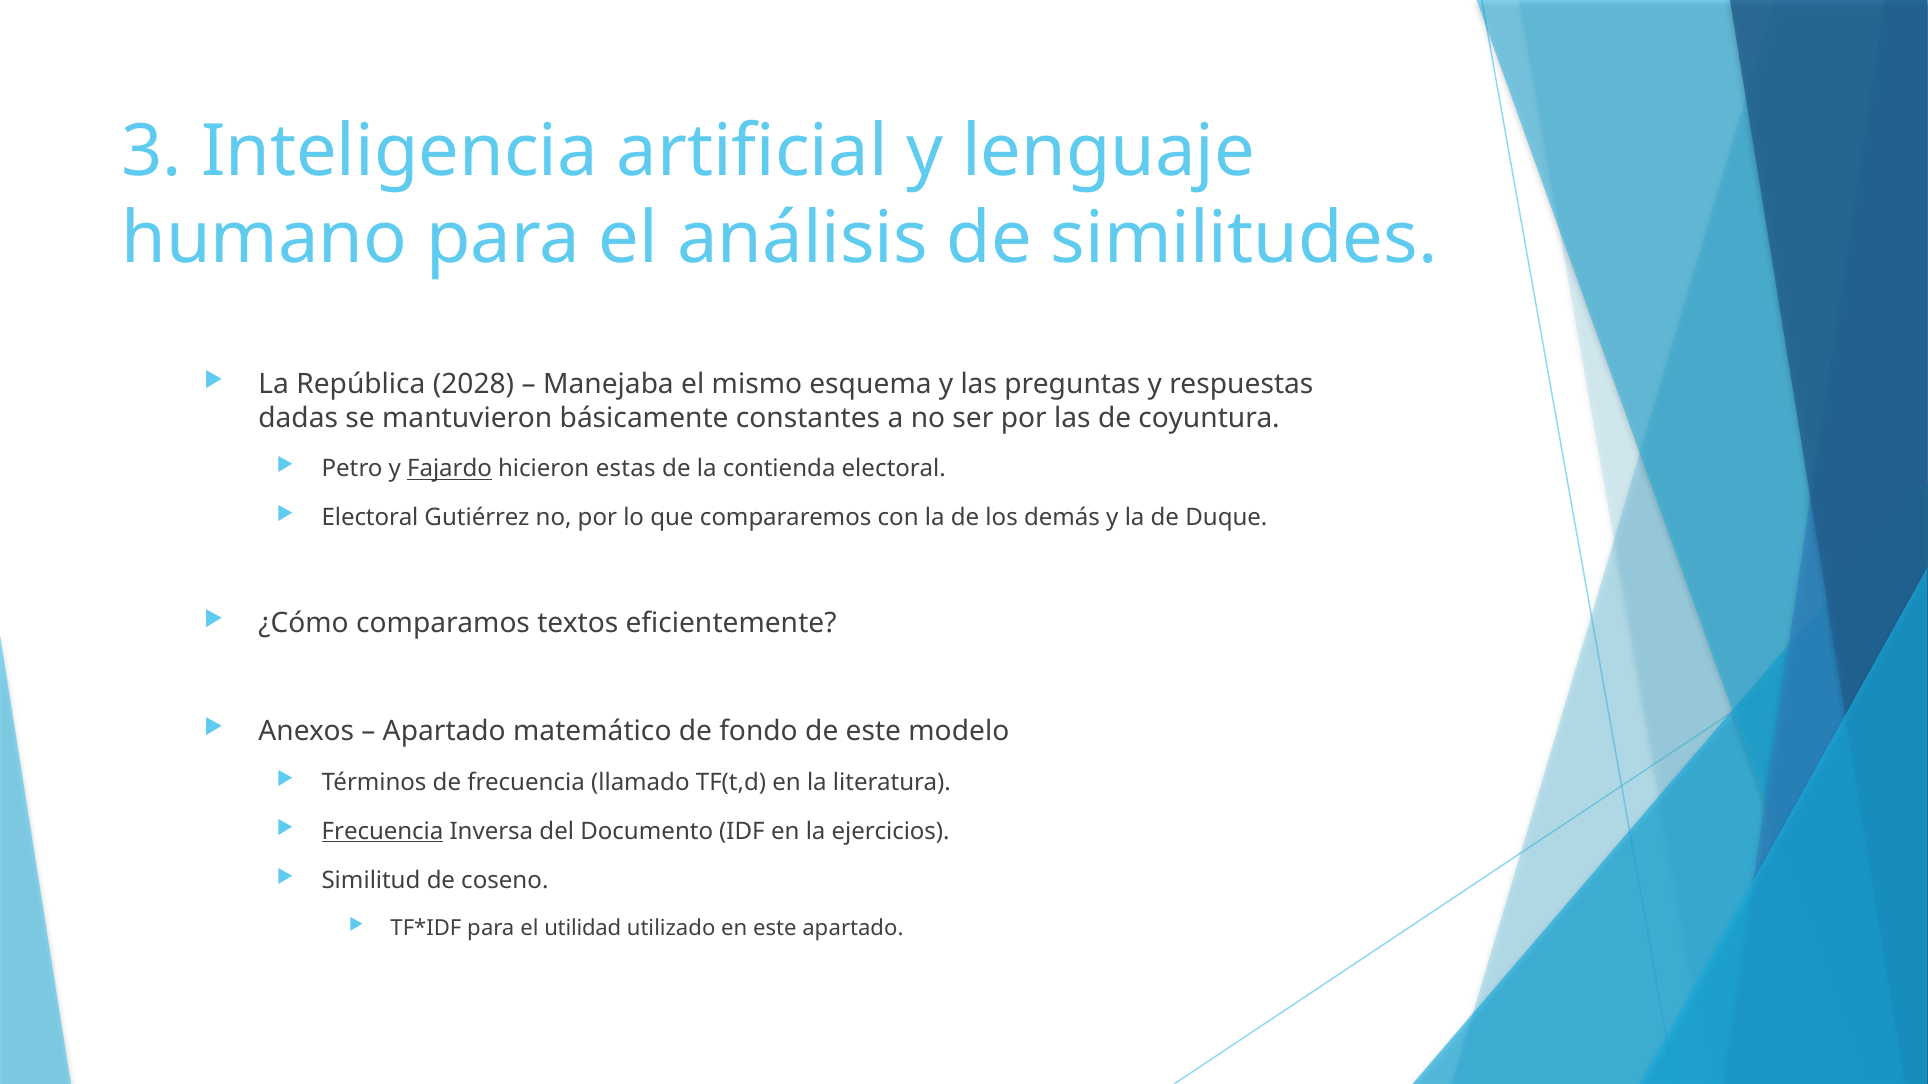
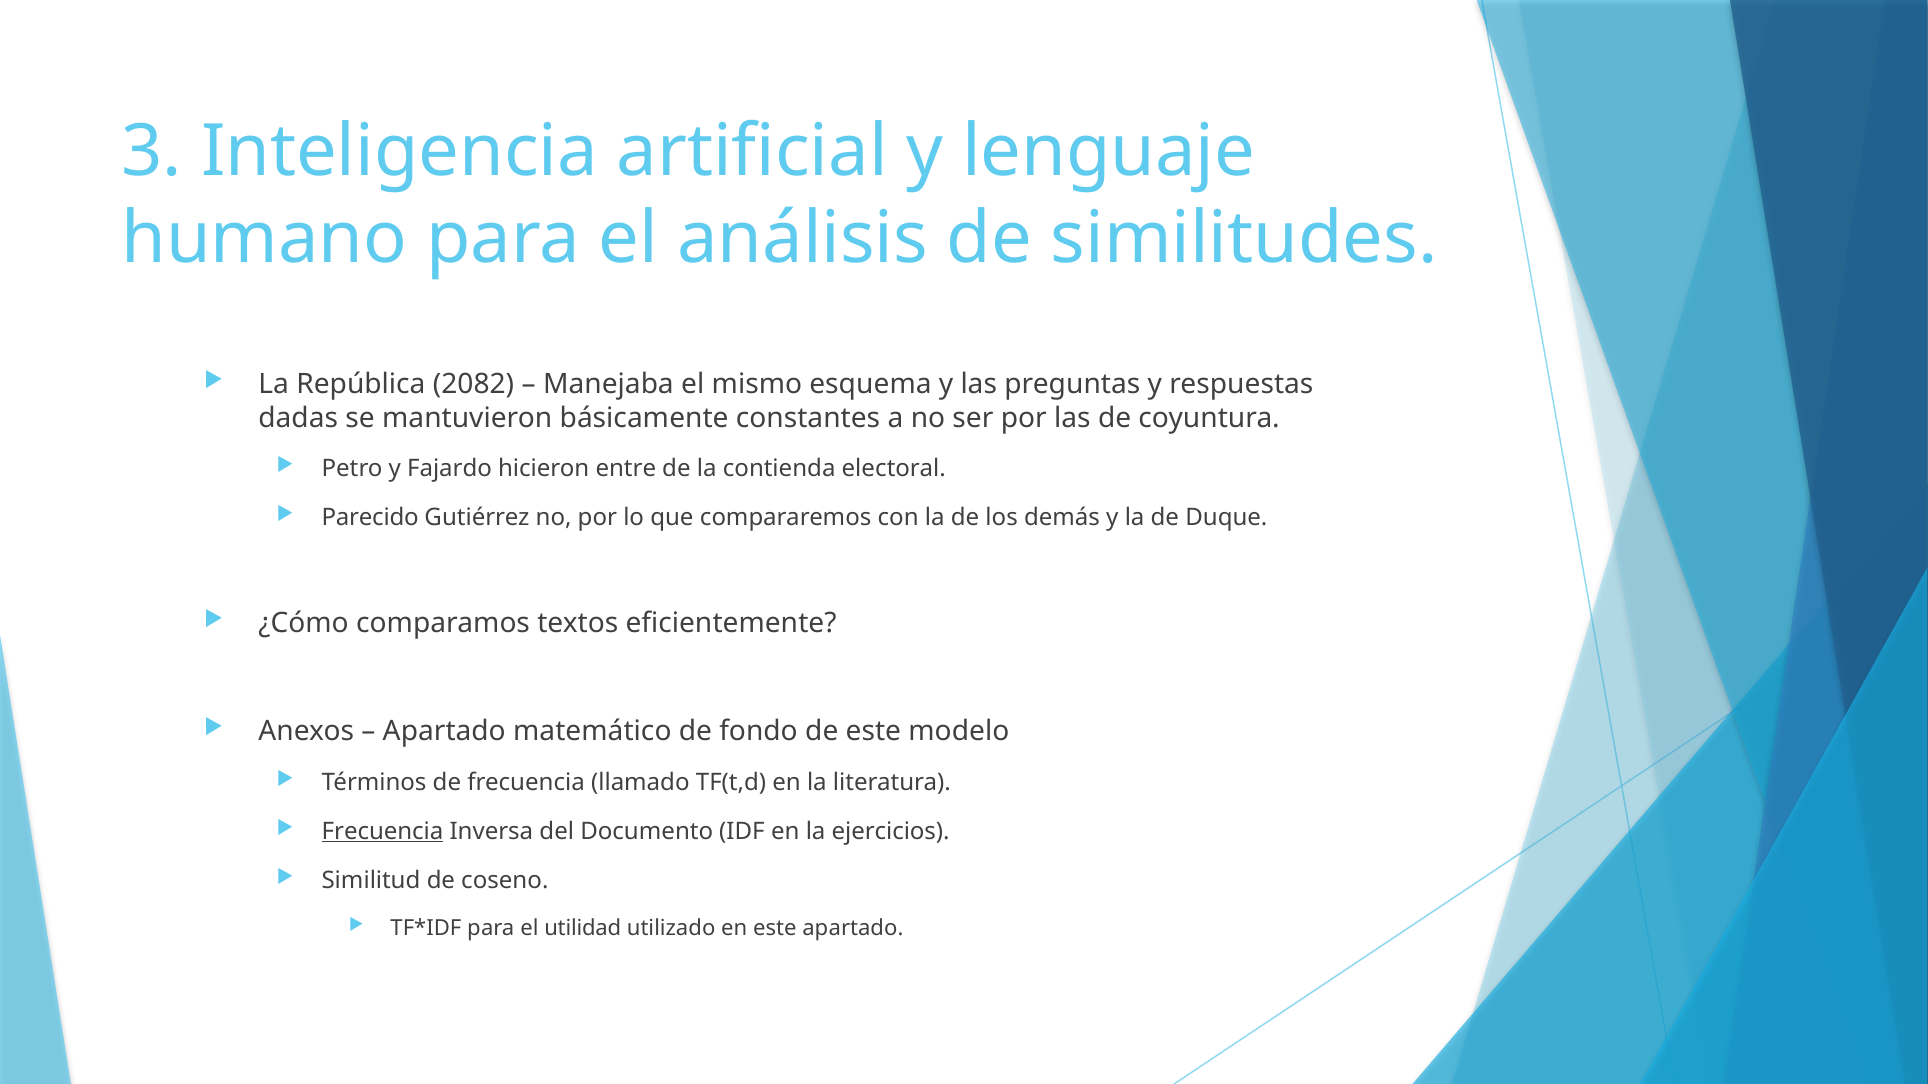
2028: 2028 -> 2082 (473, 384)
Fajardo underline: present -> none (450, 469)
estas: estas -> entre (626, 469)
Electoral: Electoral -> Parecido (370, 518)
